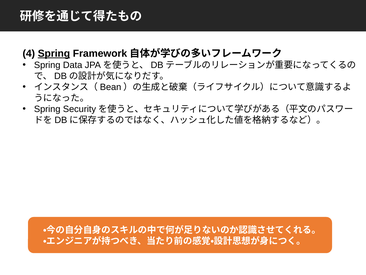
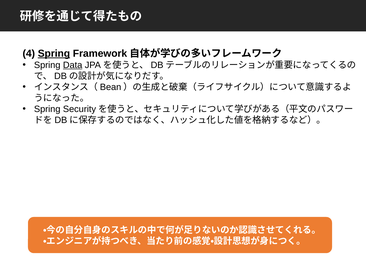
Data underline: none -> present (73, 65)
